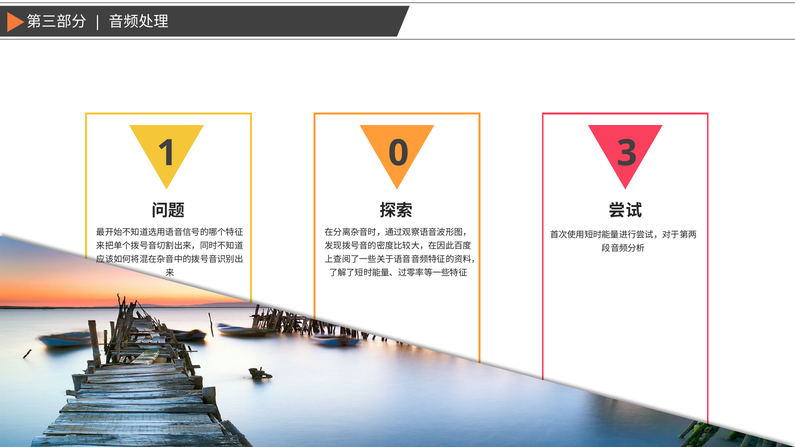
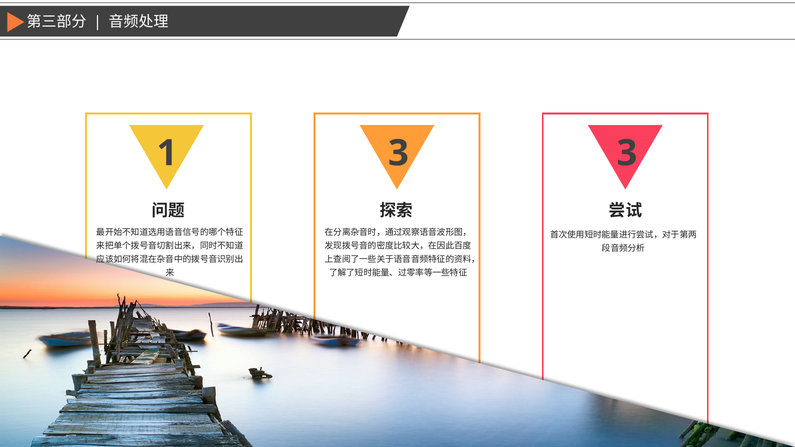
1 0: 0 -> 3 (398, 153)
